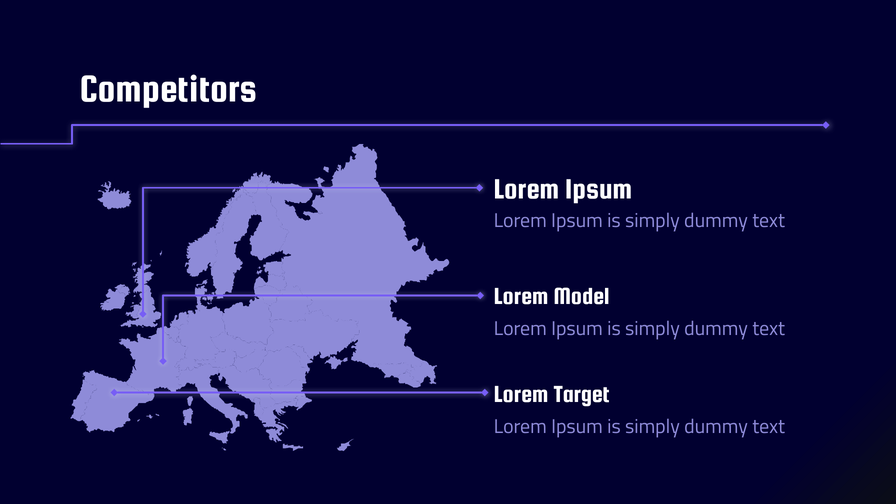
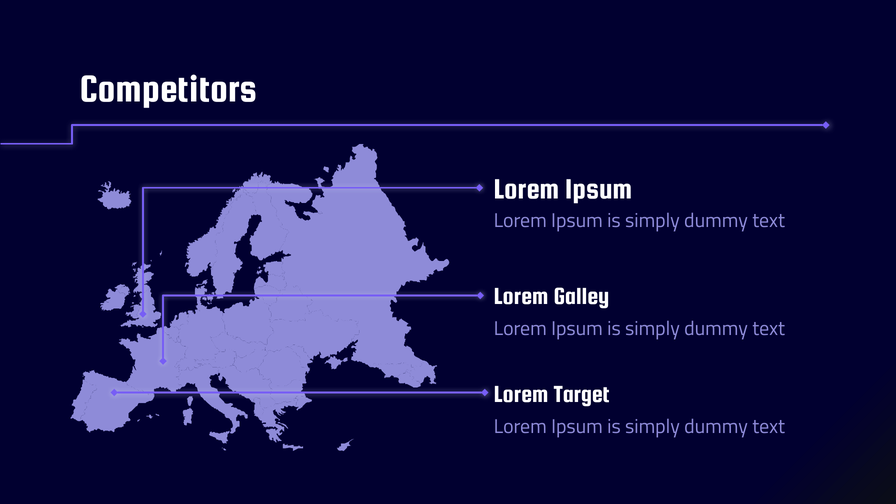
Model: Model -> Galley (581, 296)
